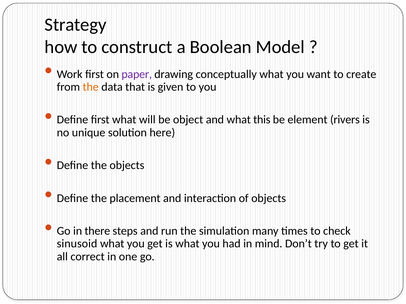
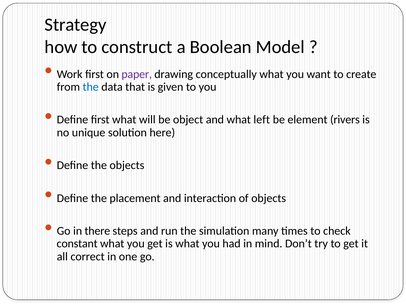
the colour: orange -> blue (91, 87)
this: this -> left (262, 120)
sinusoid: sinusoid -> constant (77, 244)
